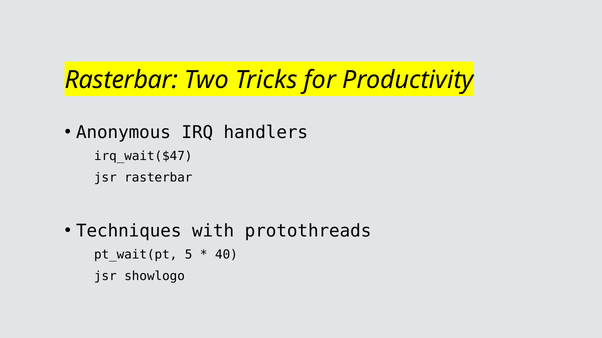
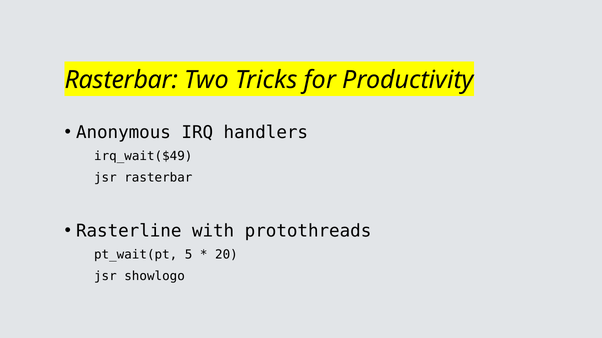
irq_wait($47: irq_wait($47 -> irq_wait($49 (143, 157)
Techniques: Techniques -> Rasterline (129, 231)
40: 40 -> 20 (226, 255)
